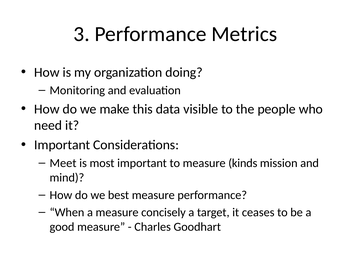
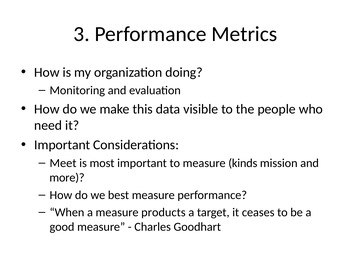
mind: mind -> more (67, 178)
concisely: concisely -> products (163, 213)
